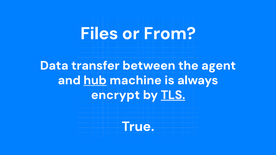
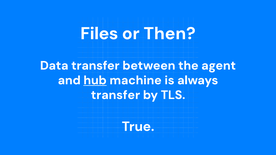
From: From -> Then (170, 34)
encrypt: encrypt -> transfer (115, 95)
TLS underline: present -> none (173, 95)
